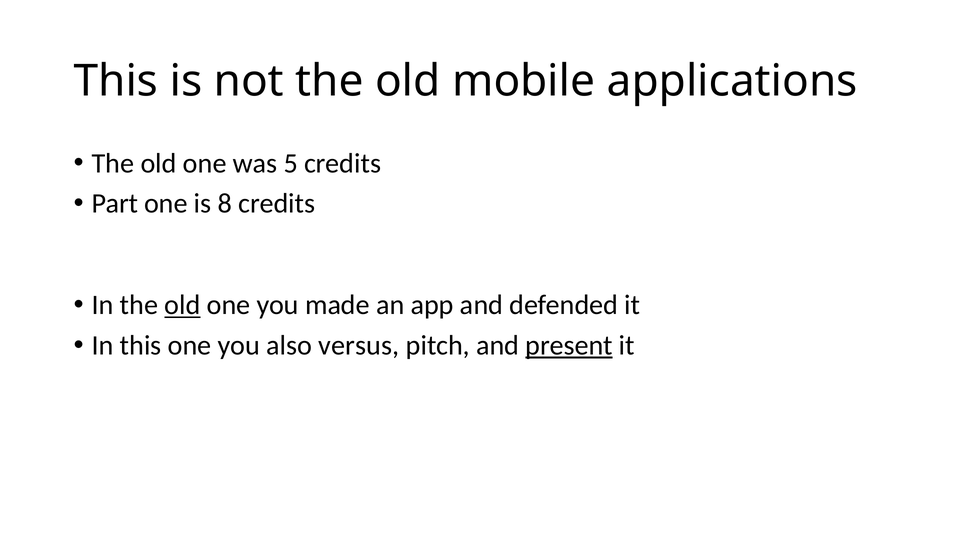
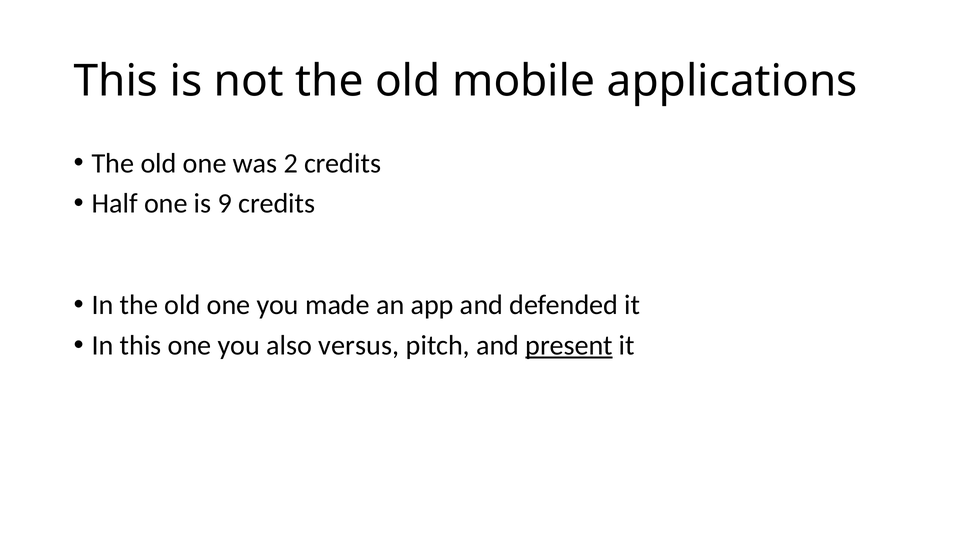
5: 5 -> 2 (291, 163)
Part: Part -> Half (115, 204)
8: 8 -> 9 (225, 204)
old underline: present -> none (182, 305)
